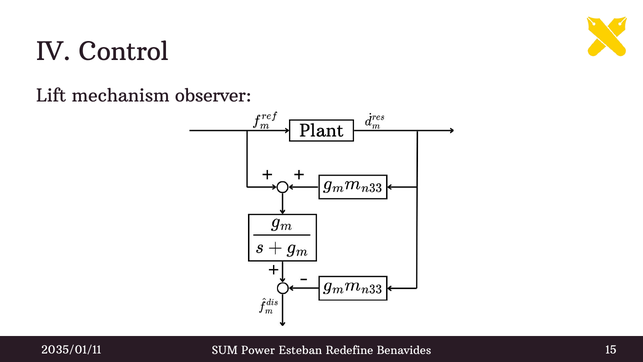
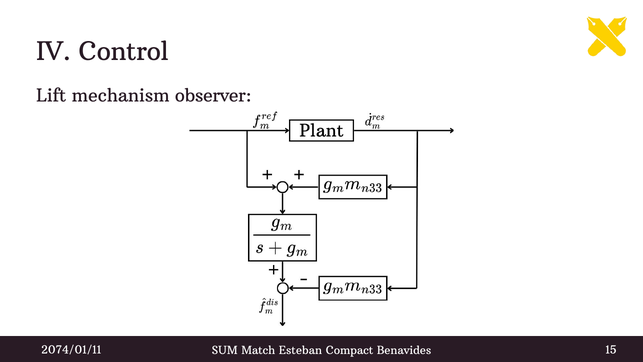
2035/01/11: 2035/01/11 -> 2074/01/11 (71, 350)
Power: Power -> Match (258, 350)
Redefine: Redefine -> Compact (350, 350)
